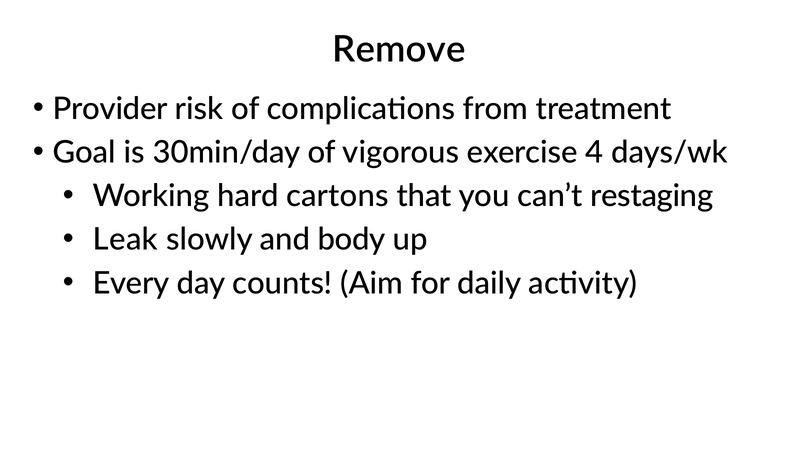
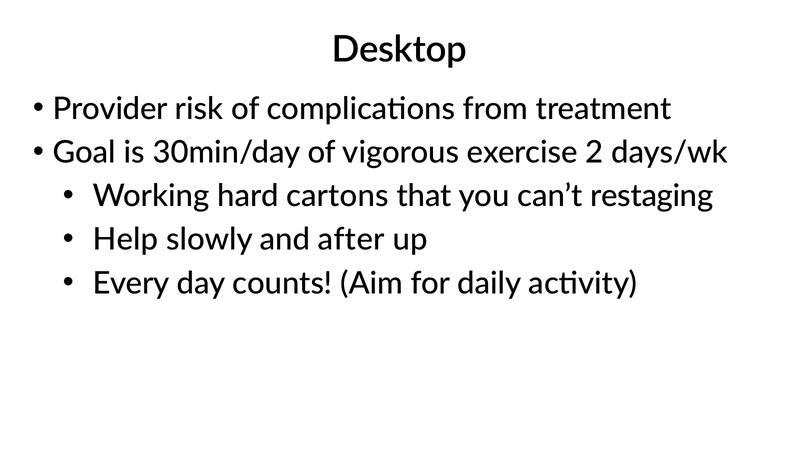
Remove: Remove -> Desktop (399, 50)
4: 4 -> 2 (594, 152)
Leak: Leak -> Help (126, 240)
body: body -> after (351, 240)
